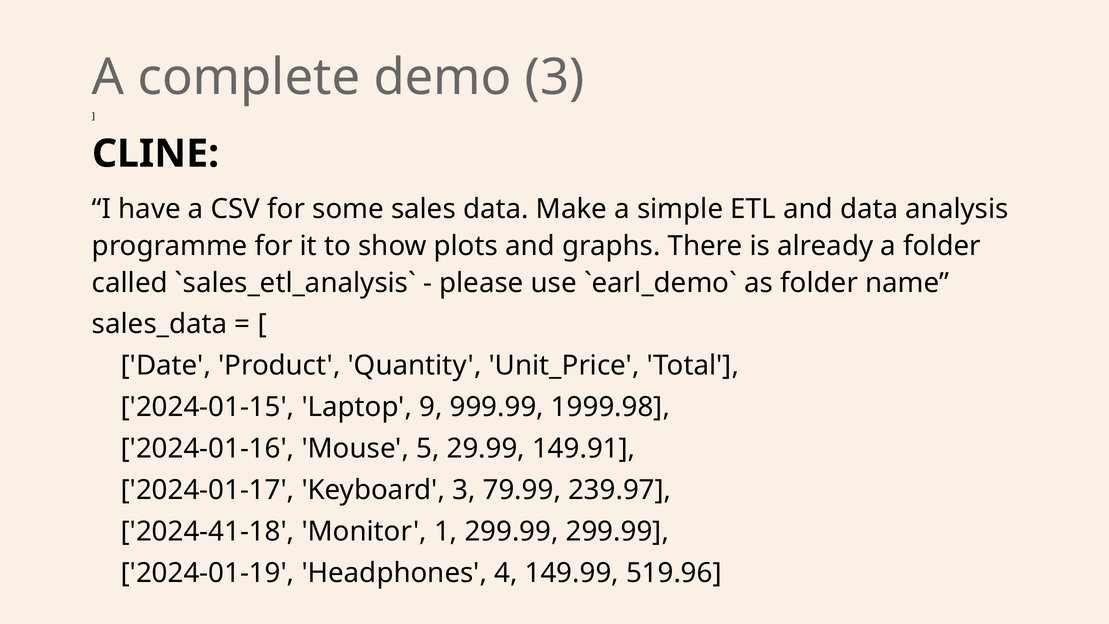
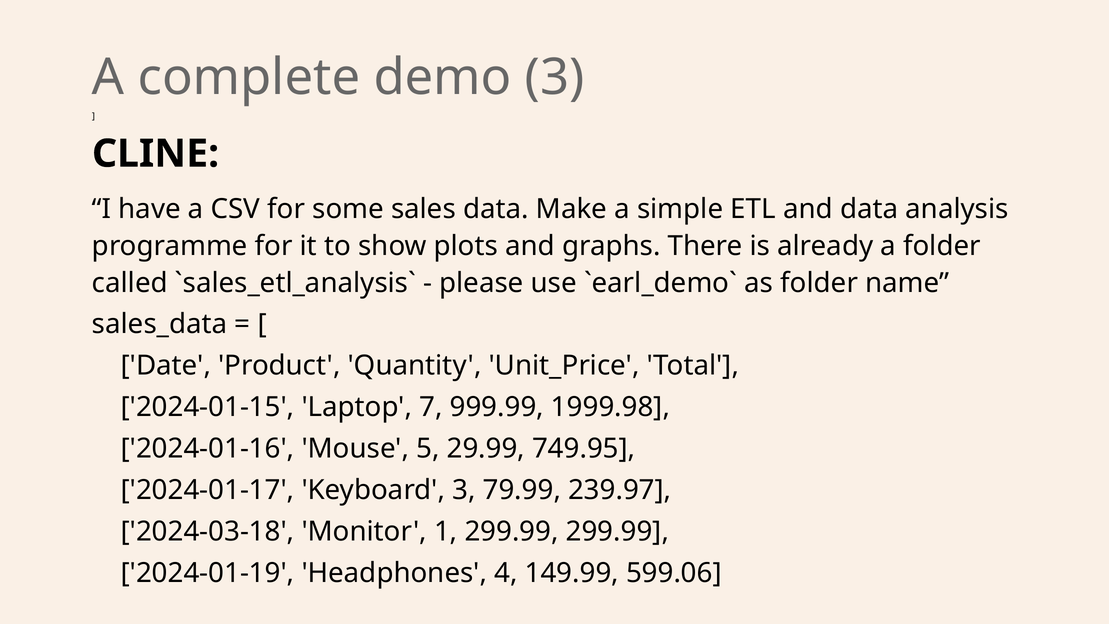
9: 9 -> 7 (431, 407)
149.91: 149.91 -> 749.95 (584, 448)
2024-41-18: 2024-41-18 -> 2024-03-18 (208, 531)
519.96: 519.96 -> 599.06 (674, 573)
